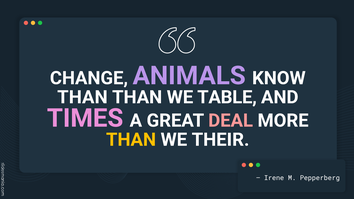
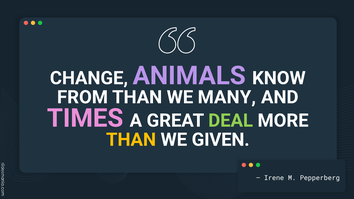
THAN: THAN -> FROM (82, 97)
TABLE: TABLE -> MANY (227, 97)
DEAL colour: pink -> light green (231, 121)
THEIR: THEIR -> GIVEN (221, 140)
